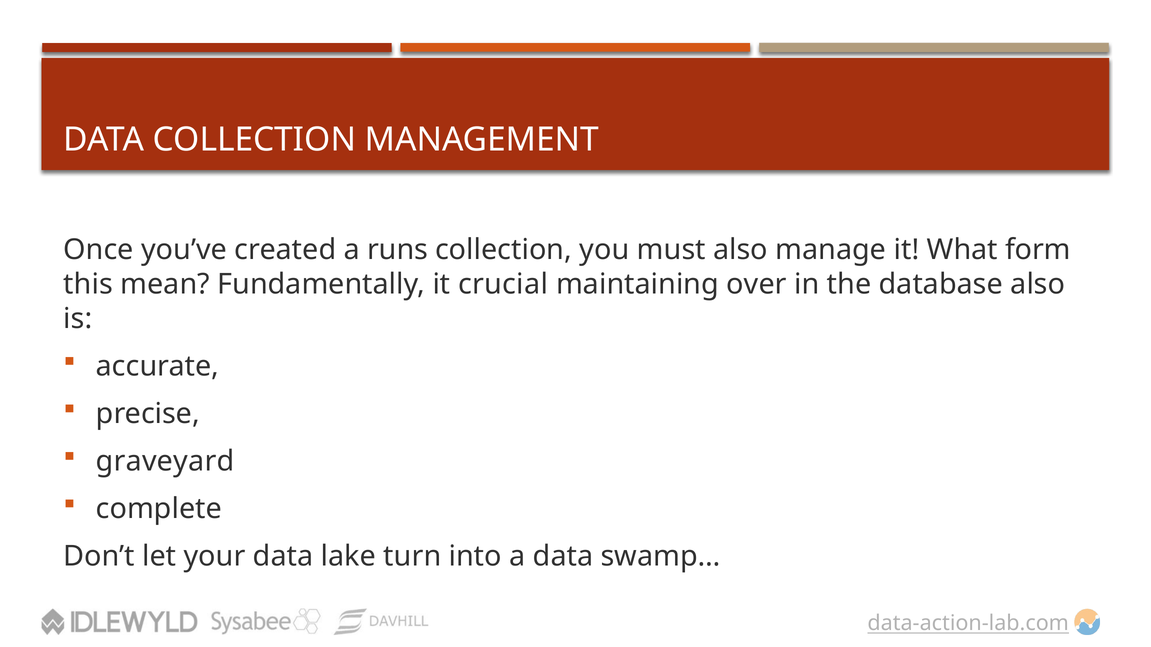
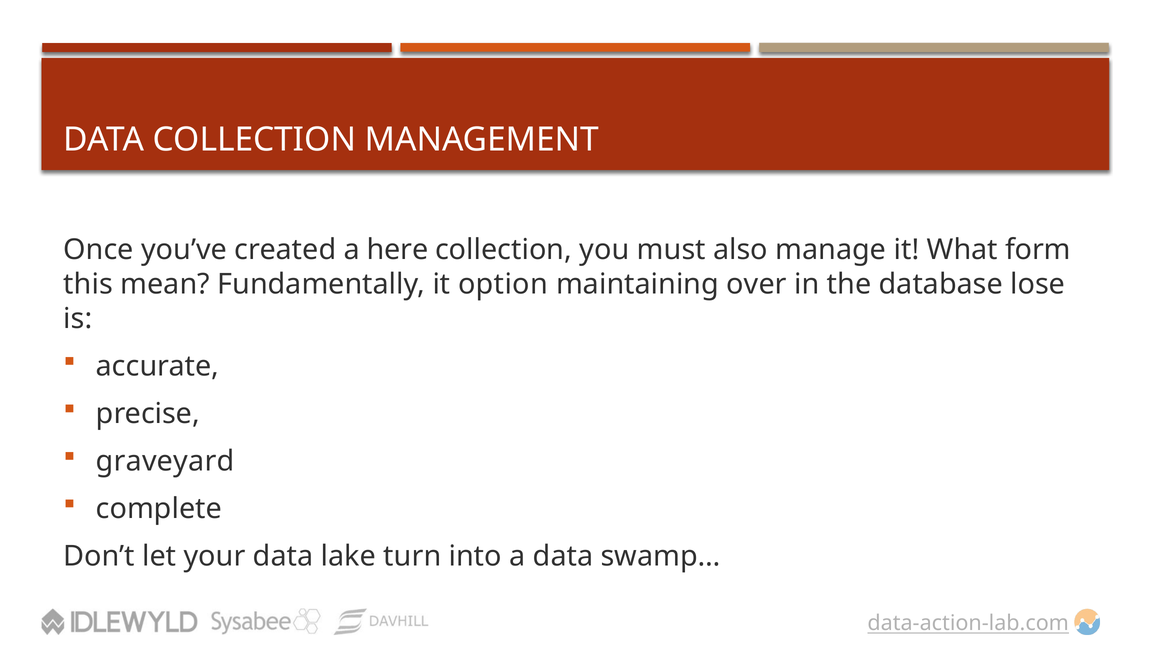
runs: runs -> here (398, 250)
crucial: crucial -> option (503, 285)
database also: also -> lose (1038, 285)
